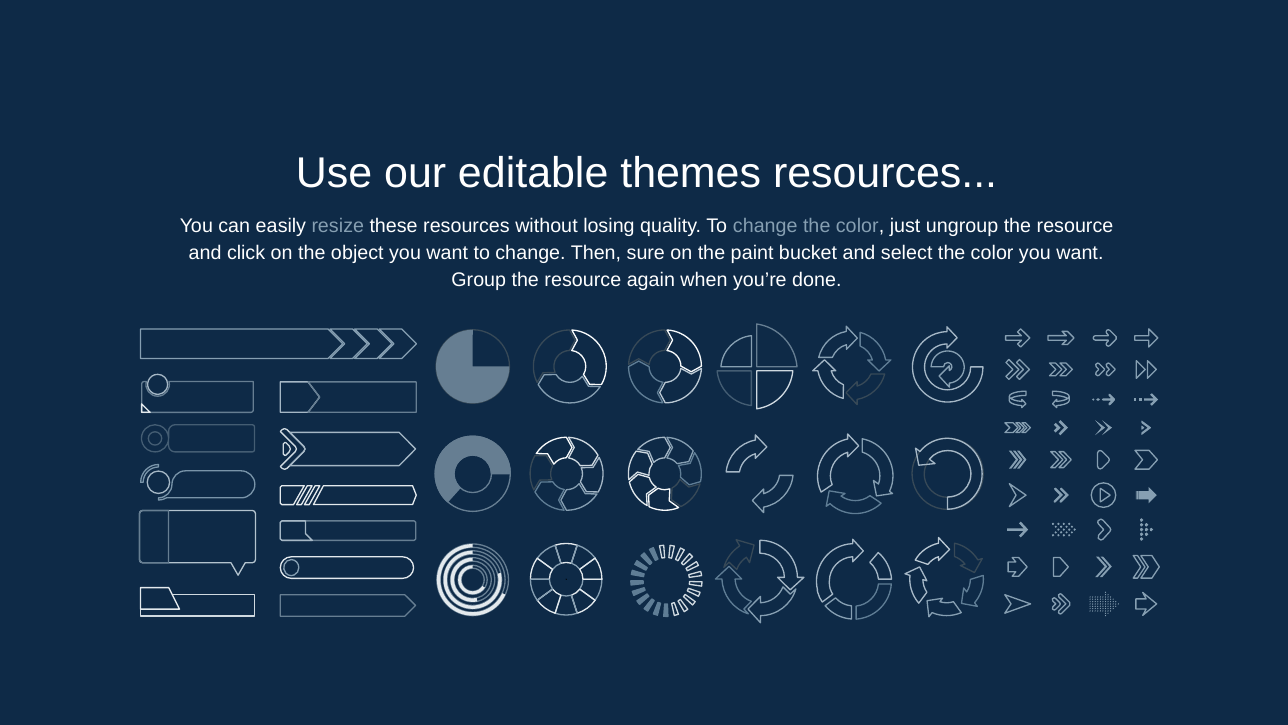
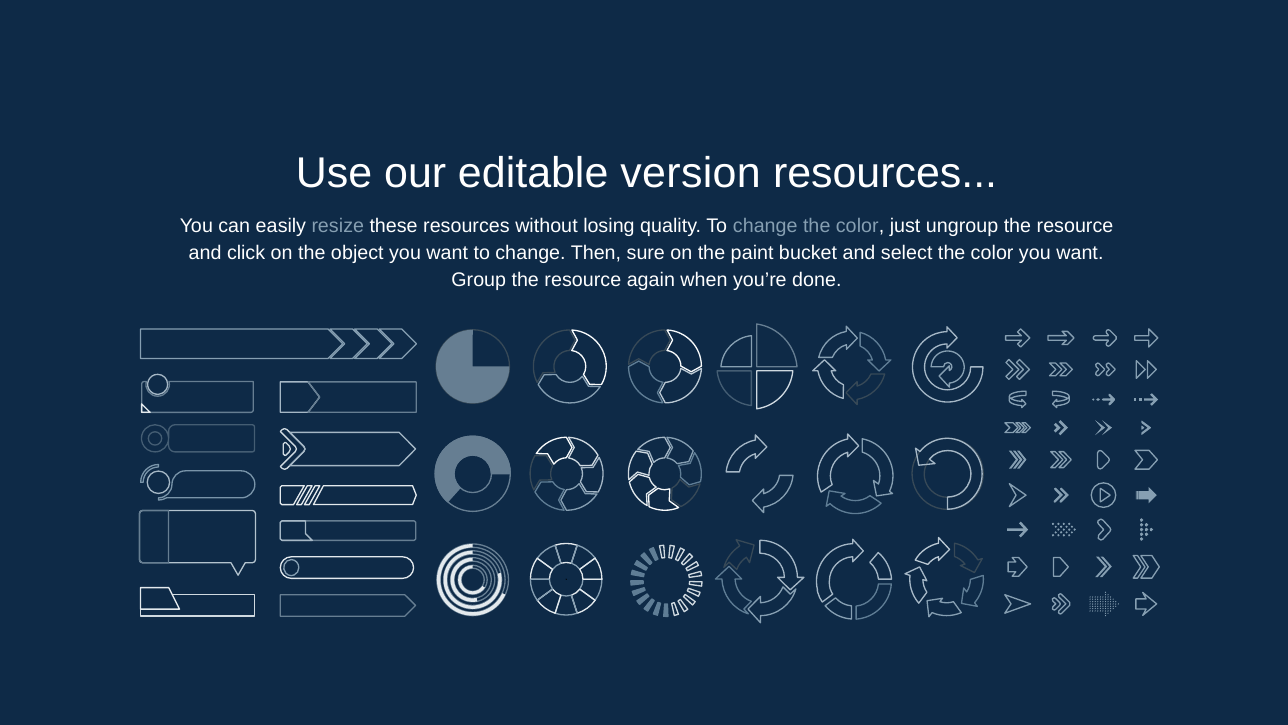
themes: themes -> version (691, 173)
